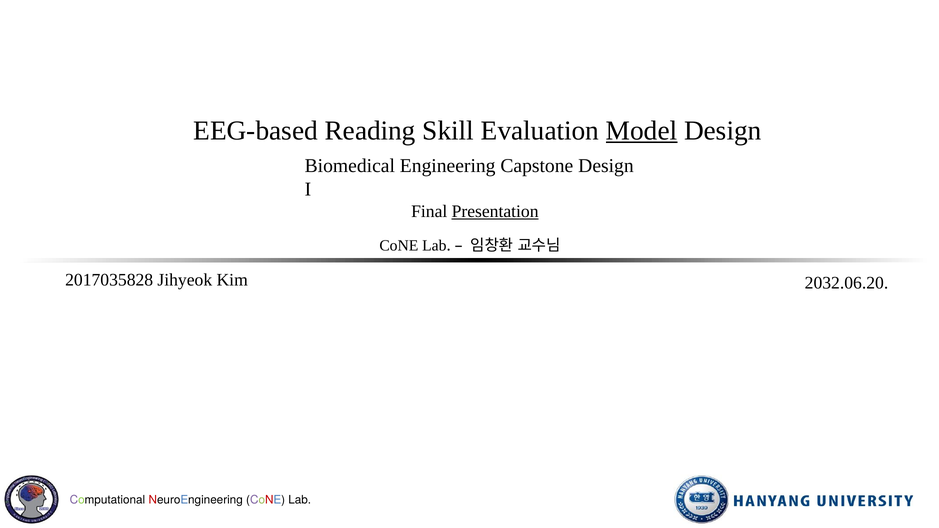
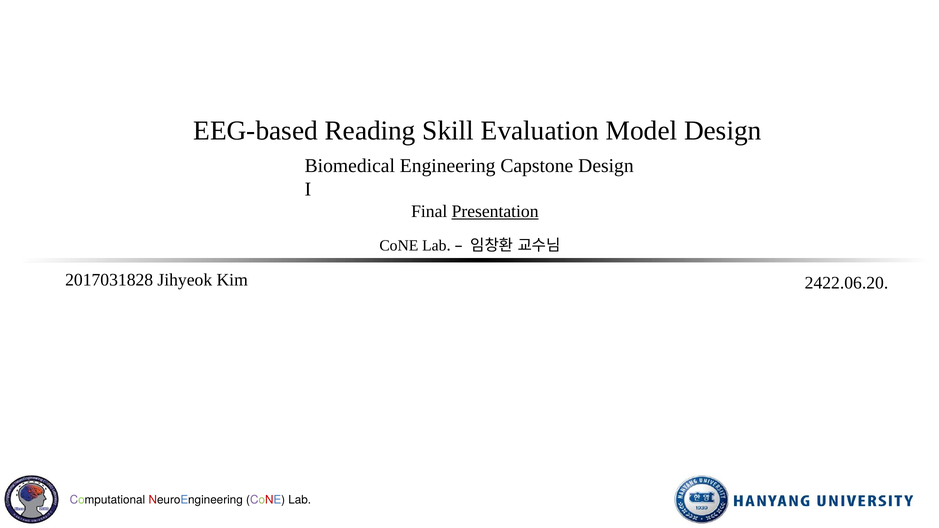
Model underline: present -> none (642, 131)
2017035828: 2017035828 -> 2017031828 (109, 280)
2032.06.20: 2032.06.20 -> 2422.06.20 (847, 283)
